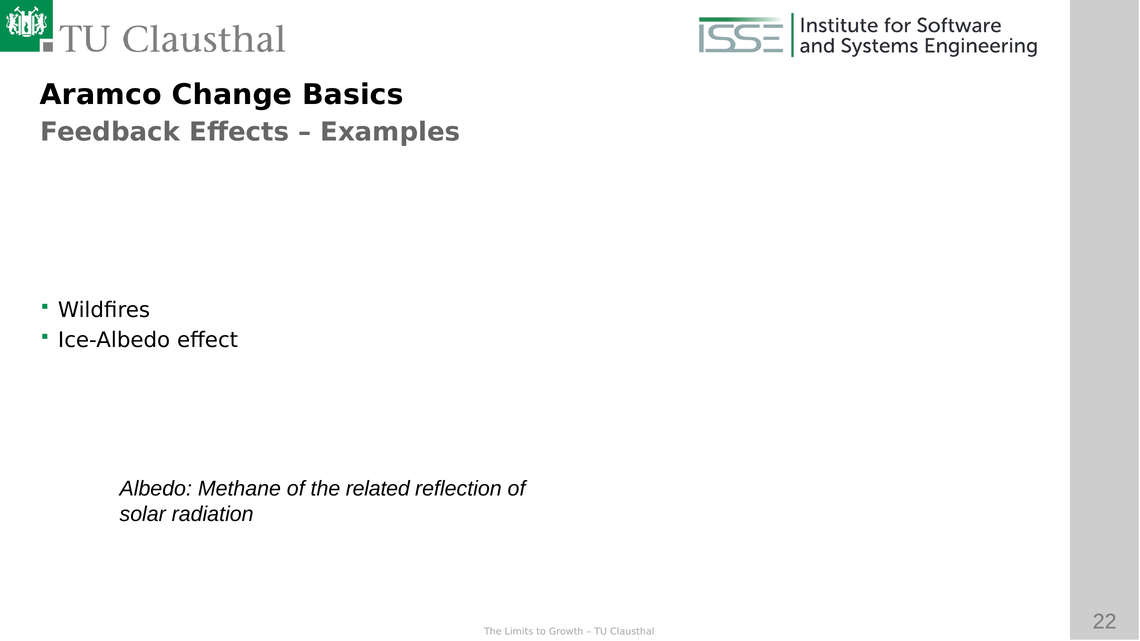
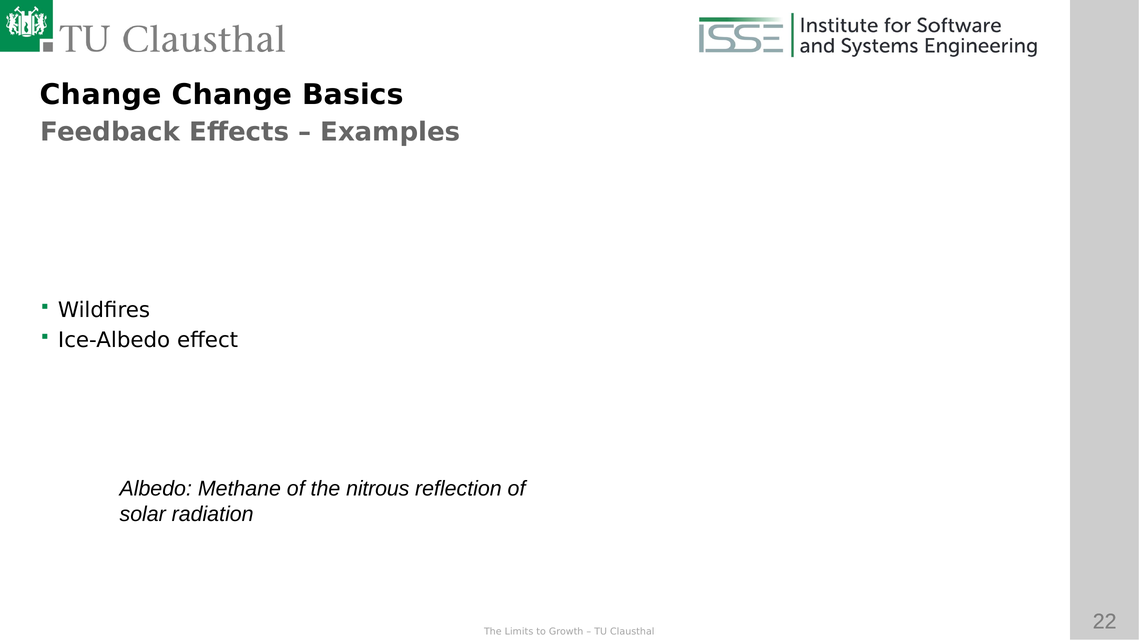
Aramco: Aramco -> Change (101, 95)
related: related -> nitrous (378, 489)
